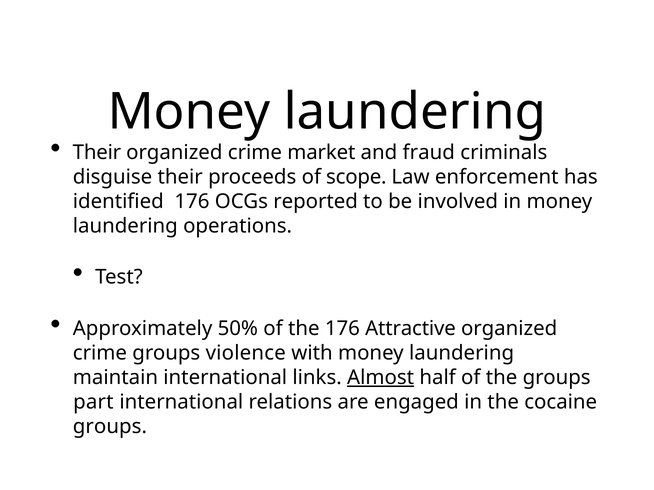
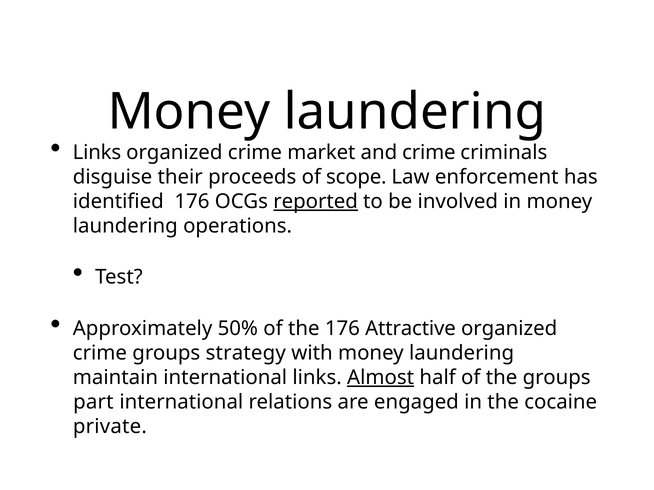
Their: Their -> Links (97, 153)
and fraud: fraud -> crime (429, 153)
reported underline: none -> present (316, 202)
violence: violence -> strategy (246, 353)
groups: groups -> private (110, 427)
